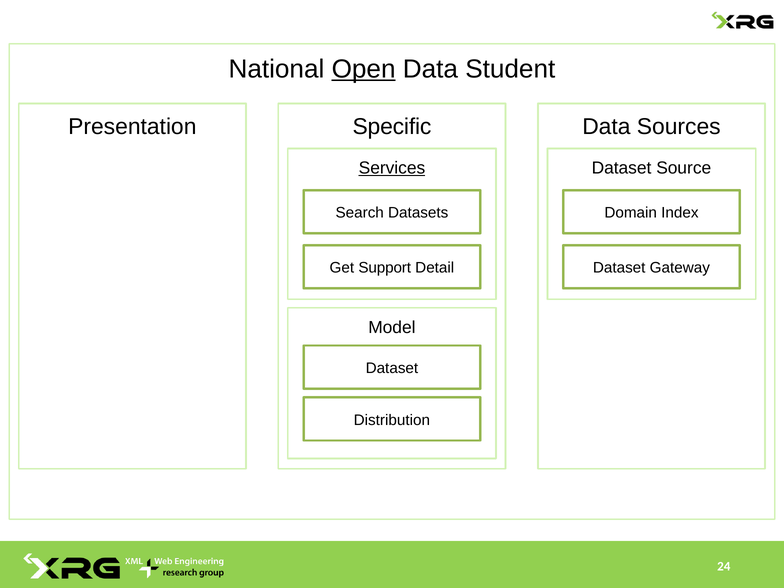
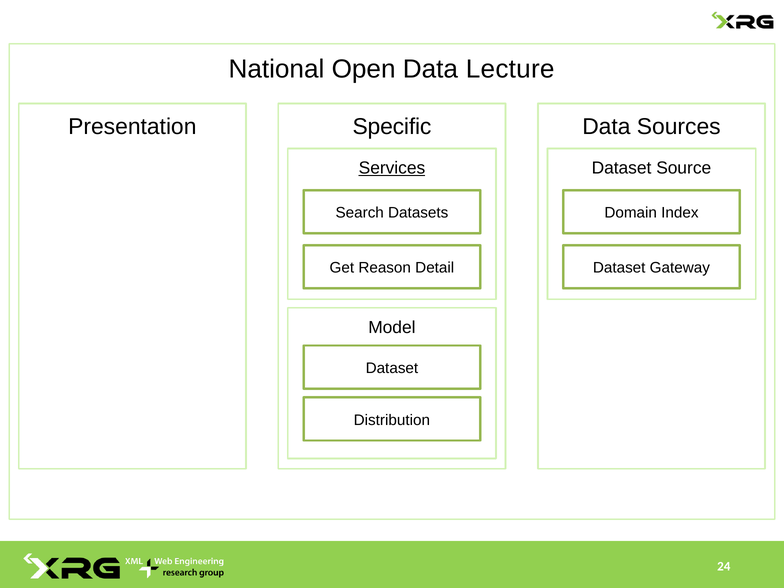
Open underline: present -> none (364, 69)
Student: Student -> Lecture (510, 69)
Support: Support -> Reason (385, 268)
